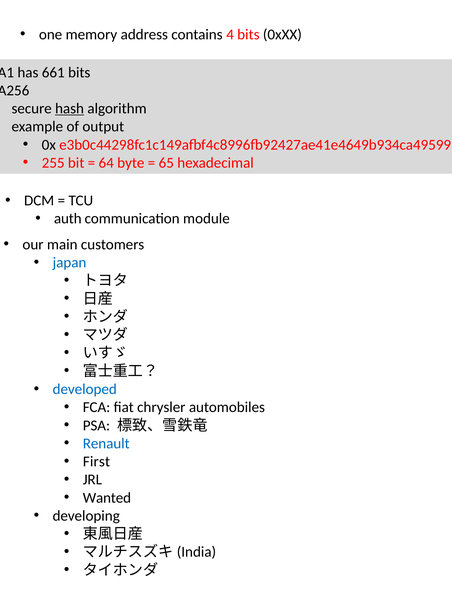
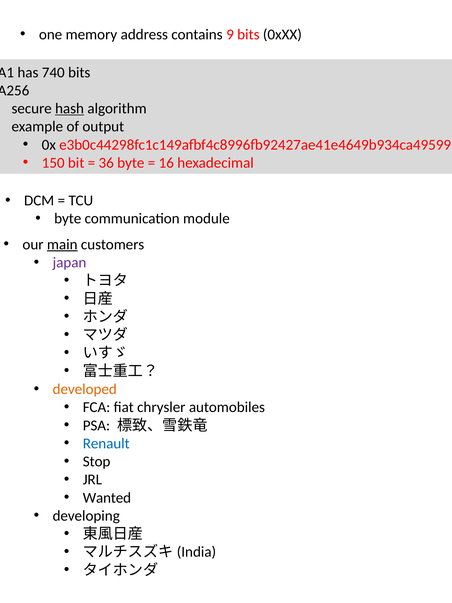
4: 4 -> 9 (230, 34)
661: 661 -> 740 (53, 72)
255: 255 -> 150 (53, 163)
64: 64 -> 36 (106, 163)
65: 65 -> 16 (166, 163)
auth: auth -> byte (68, 219)
main underline: none -> present (62, 244)
japan colour: blue -> purple (70, 262)
developed colour: blue -> orange (85, 389)
First: First -> Stop (97, 461)
